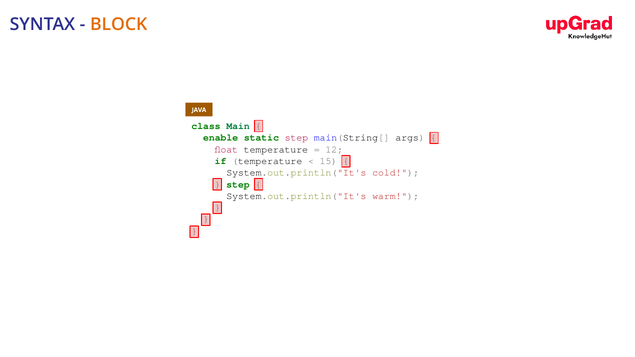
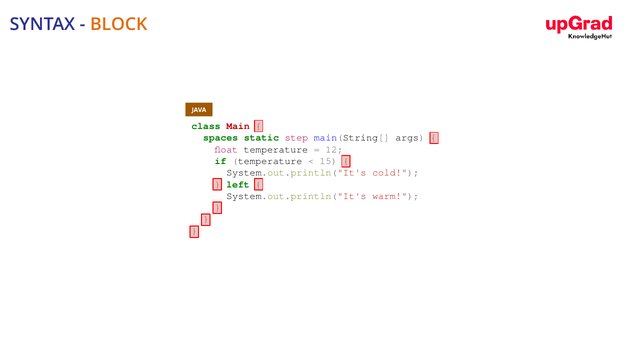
Main colour: green -> red (238, 126)
enable: enable -> spaces (221, 138)
step: step -> left (238, 184)
